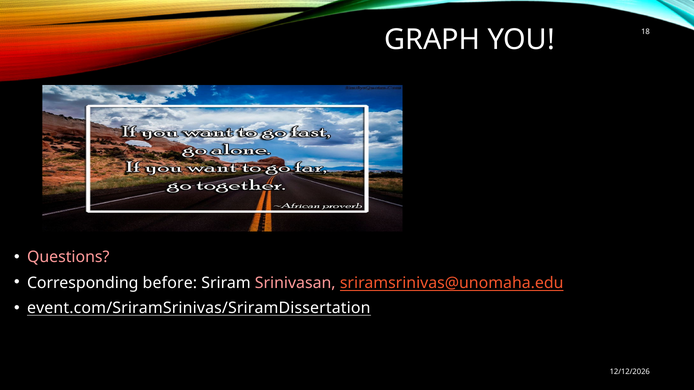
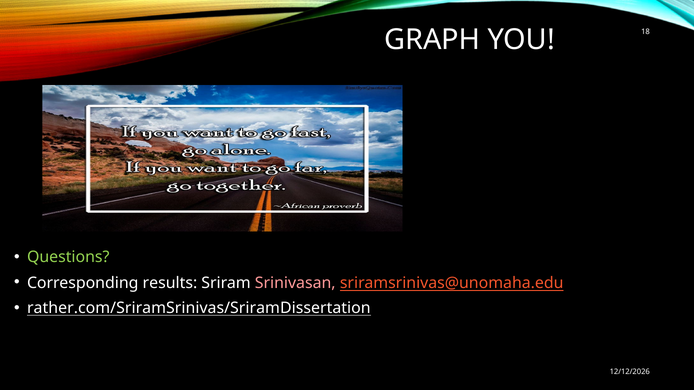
Questions colour: pink -> light green (68, 257)
before: before -> results (170, 283)
event.com/SriramSrinivas/SriramDissertation: event.com/SriramSrinivas/SriramDissertation -> rather.com/SriramSrinivas/SriramDissertation (199, 308)
